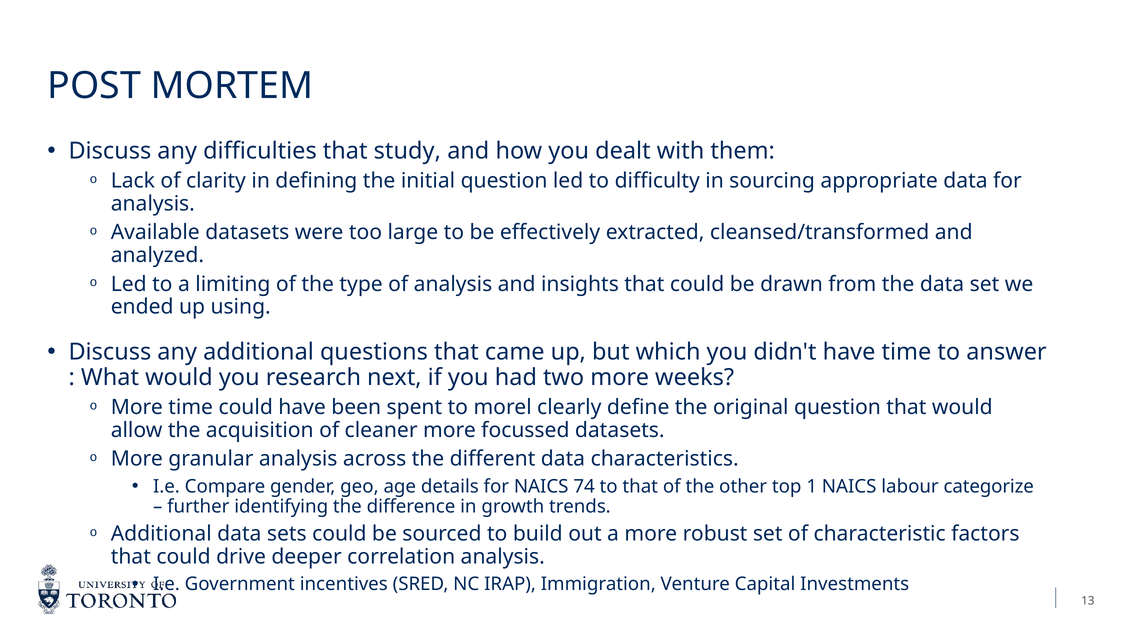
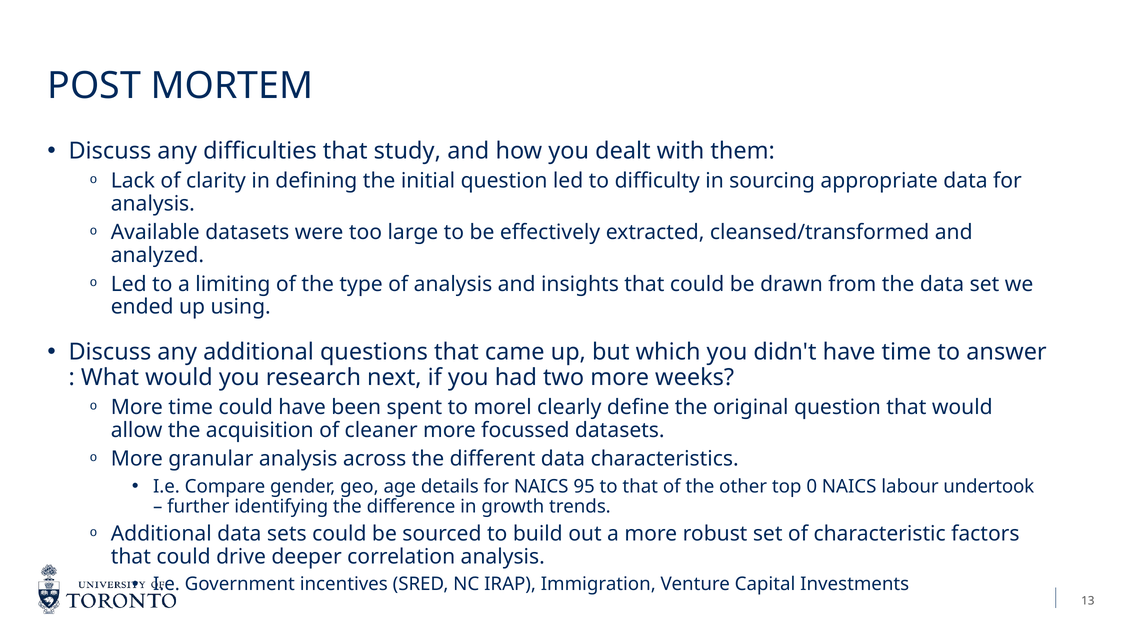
74: 74 -> 95 (584, 486)
1: 1 -> 0 (812, 486)
categorize: categorize -> undertook (989, 486)
